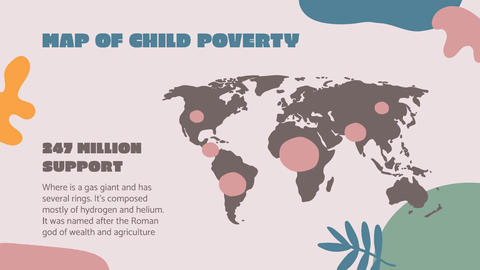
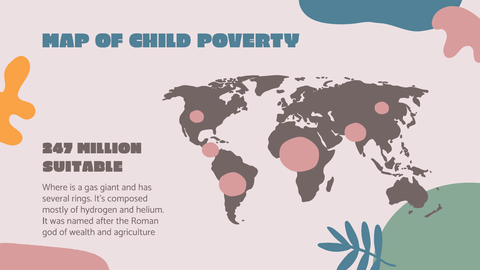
SUPPORT: SUPPORT -> SUITABLE (83, 167)
